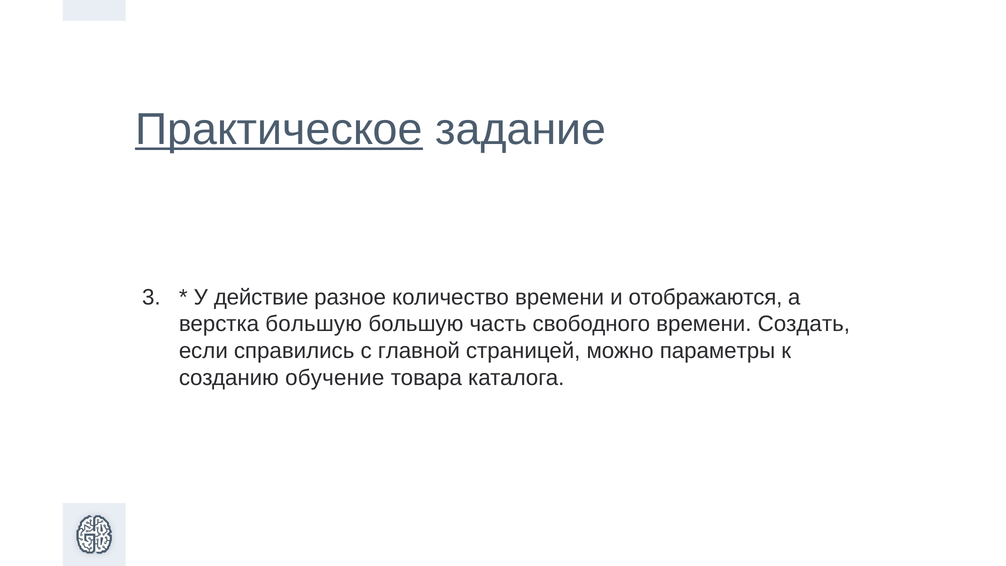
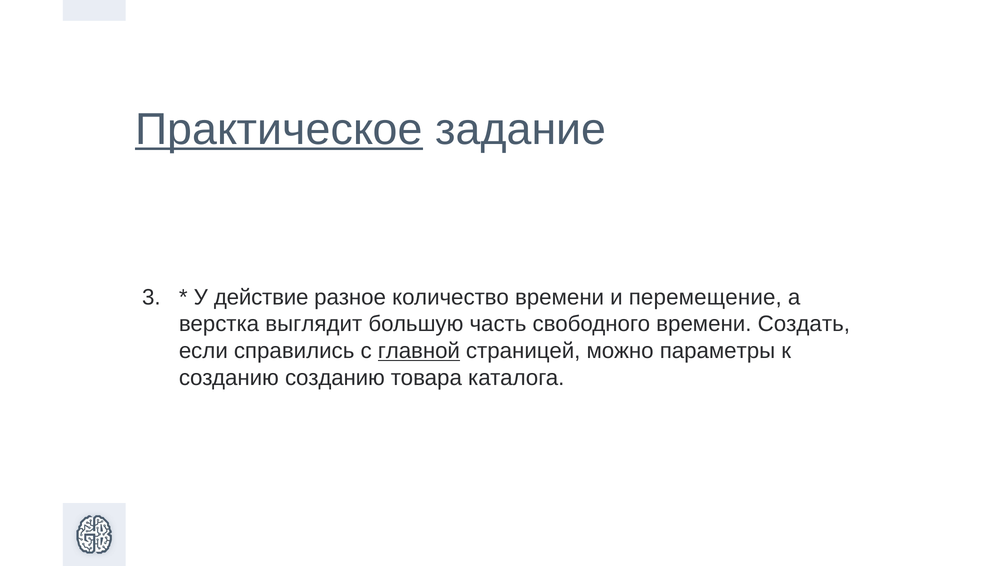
отображаются: отображаются -> перемещение (705, 297)
верстка большую: большую -> выглядит (314, 324)
главной underline: none -> present (419, 351)
созданию обучение: обучение -> созданию (335, 378)
